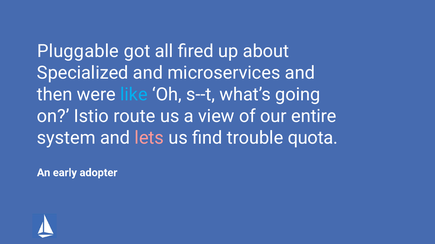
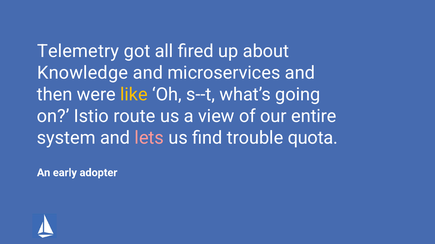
Pluggable: Pluggable -> Telemetry (78, 51)
Specialized: Specialized -> Knowledge (83, 73)
like colour: light blue -> yellow (134, 95)
